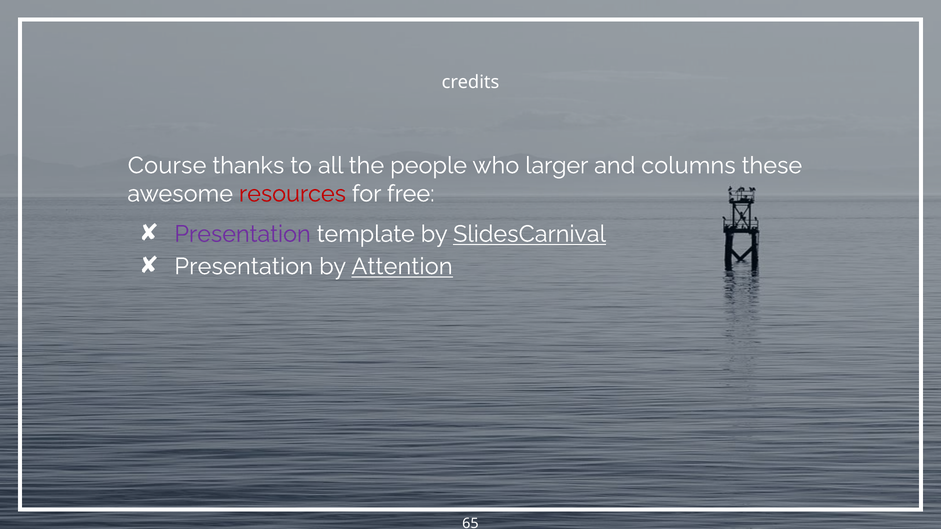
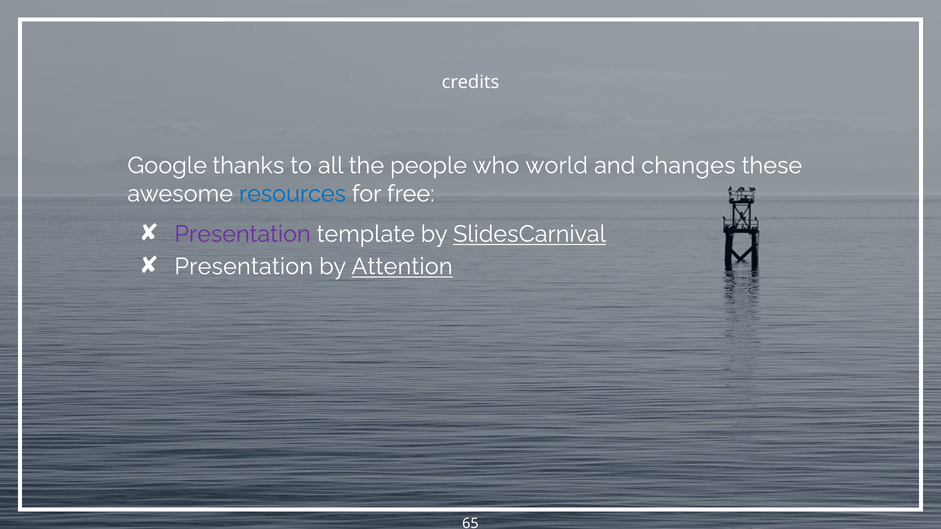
Course: Course -> Google (167, 166)
larger: larger -> world (557, 166)
columns: columns -> changes (688, 166)
resources colour: red -> blue (292, 194)
